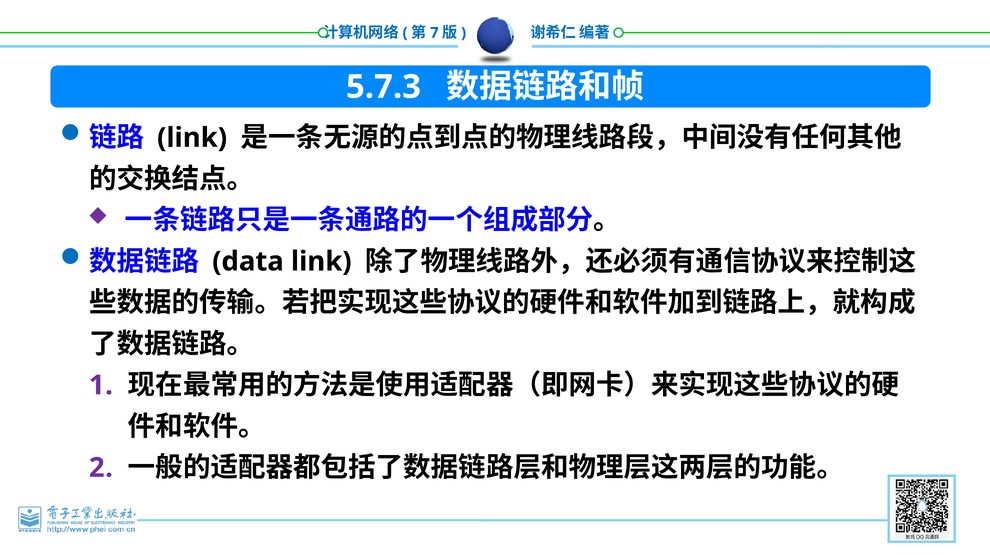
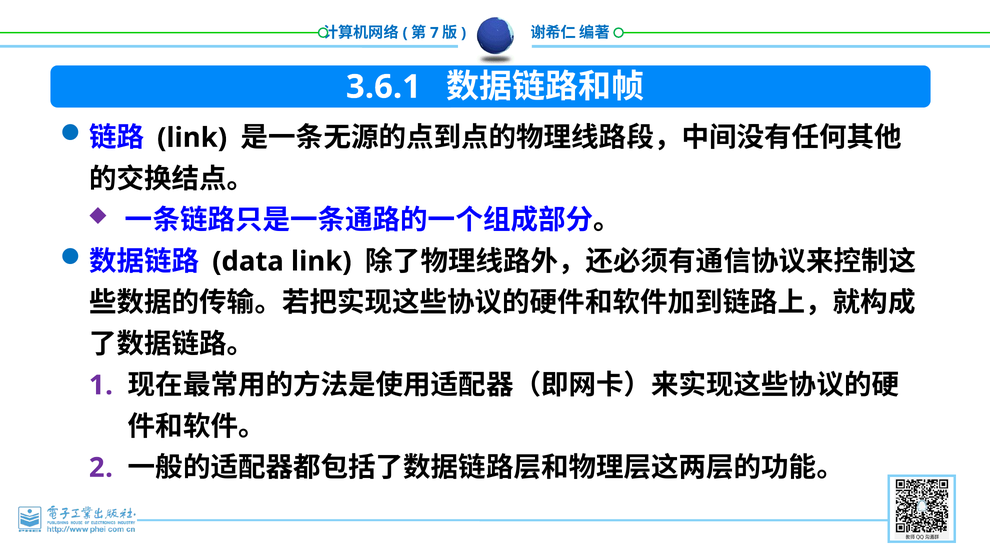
5.7.3: 5.7.3 -> 3.6.1 (383, 87)
